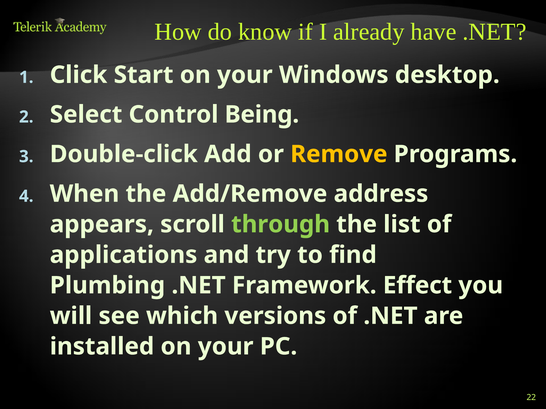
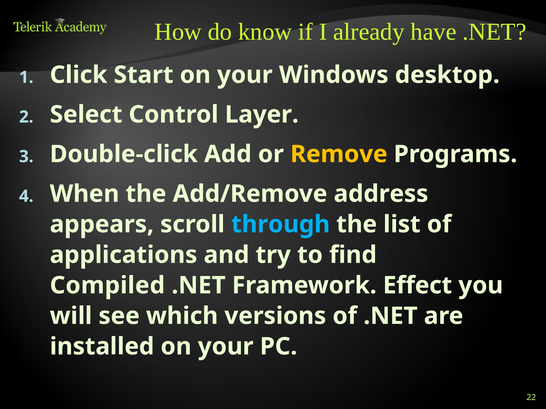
Being: Being -> Layer (262, 115)
through colour: light green -> light blue (281, 225)
Plumbing: Plumbing -> Compiled (107, 286)
